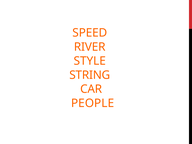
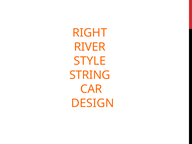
SPEED: SPEED -> RIGHT (90, 33)
PEOPLE: PEOPLE -> DESIGN (93, 103)
